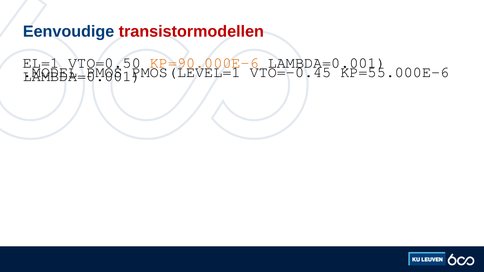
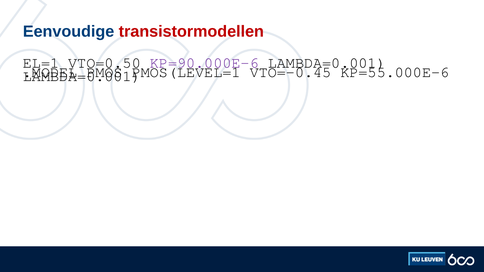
KP=90.000E-6 colour: orange -> purple (204, 63)
